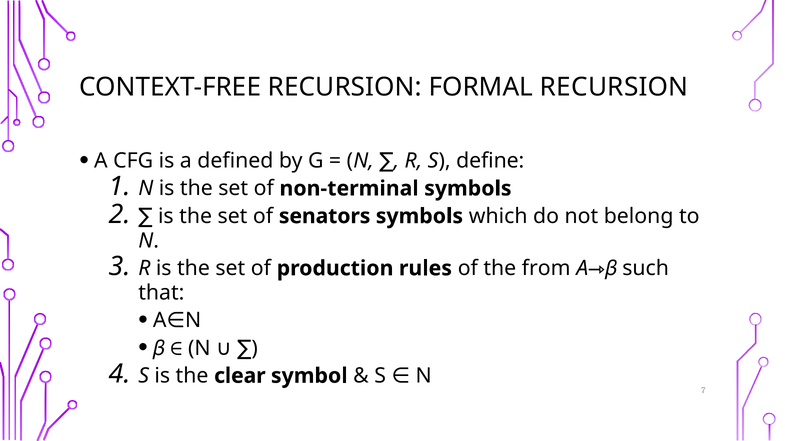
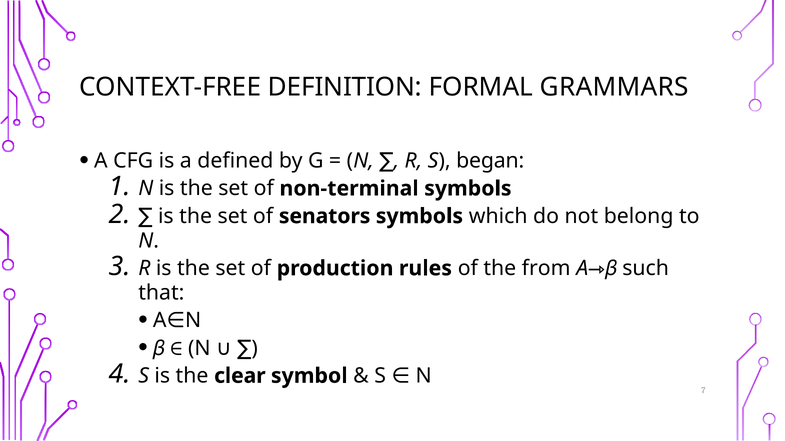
CONTEXT-FREE RECURSION: RECURSION -> DEFINITION (345, 87)
FORMAL RECURSION: RECURSION -> GRAMMARS (614, 87)
define: define -> began (490, 161)
